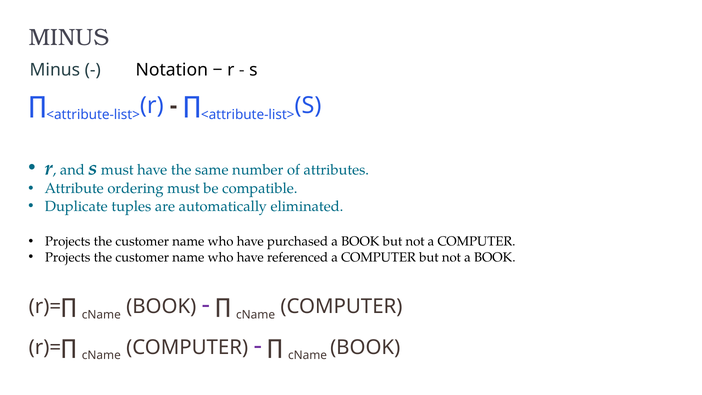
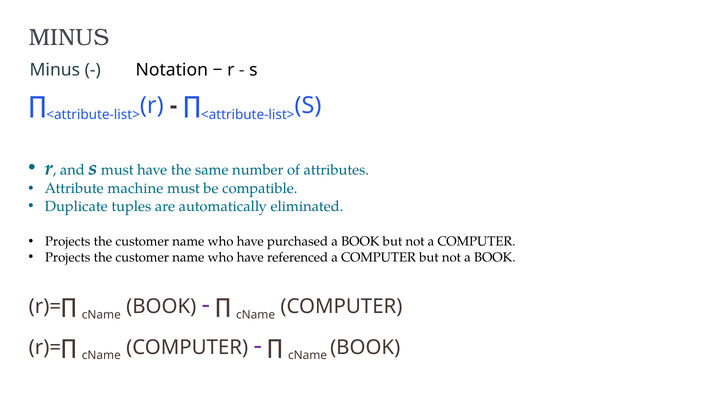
ordering: ordering -> machine (135, 189)
